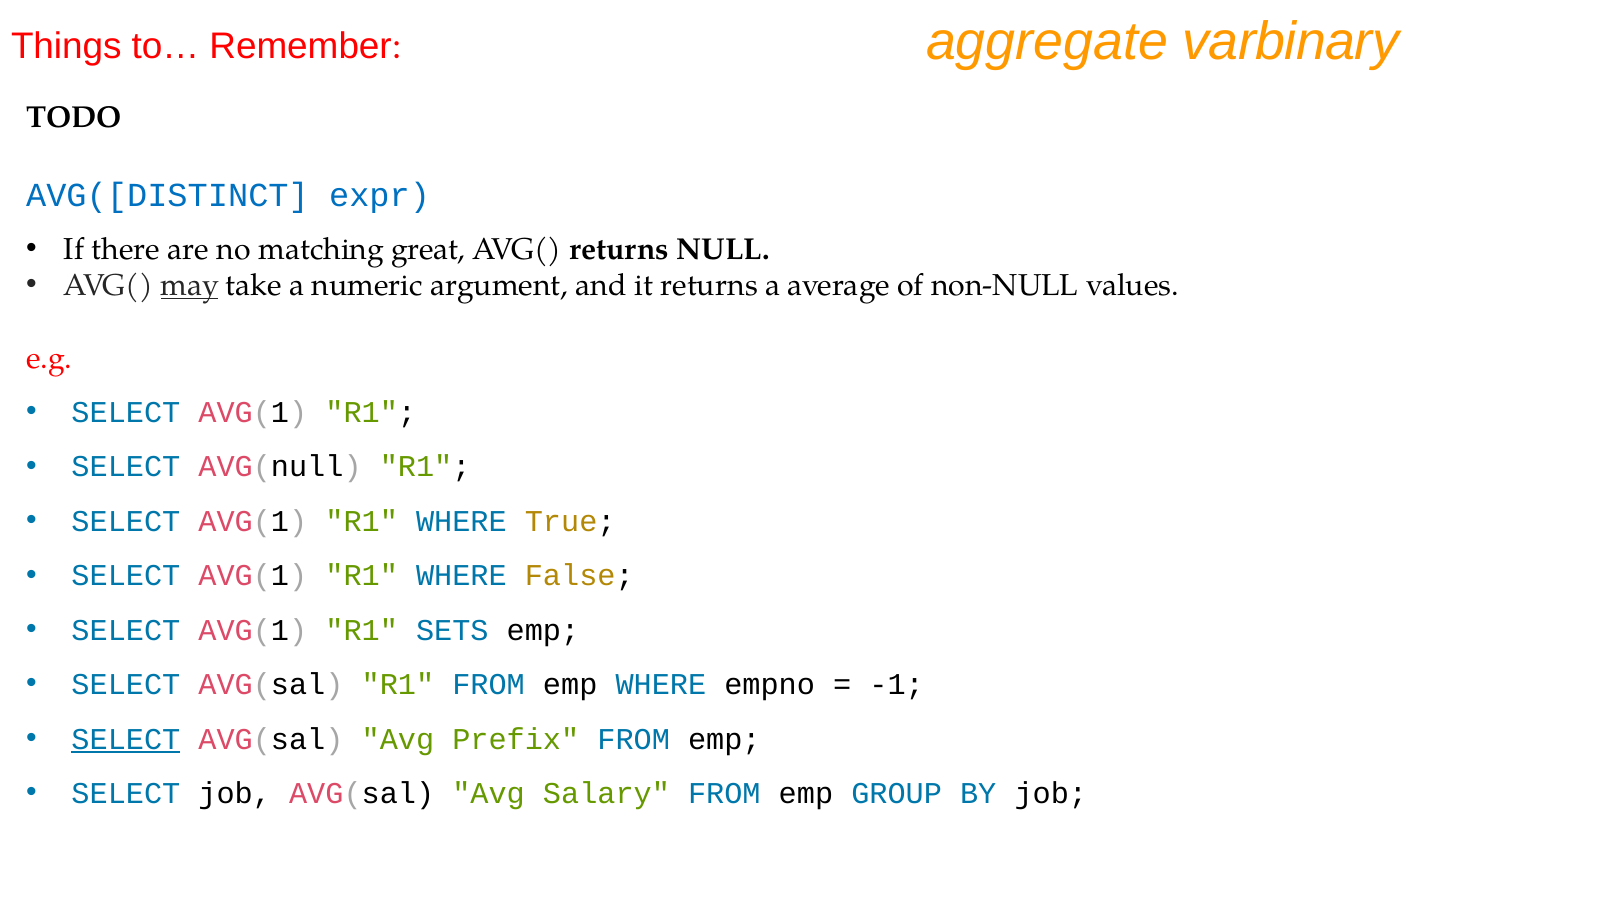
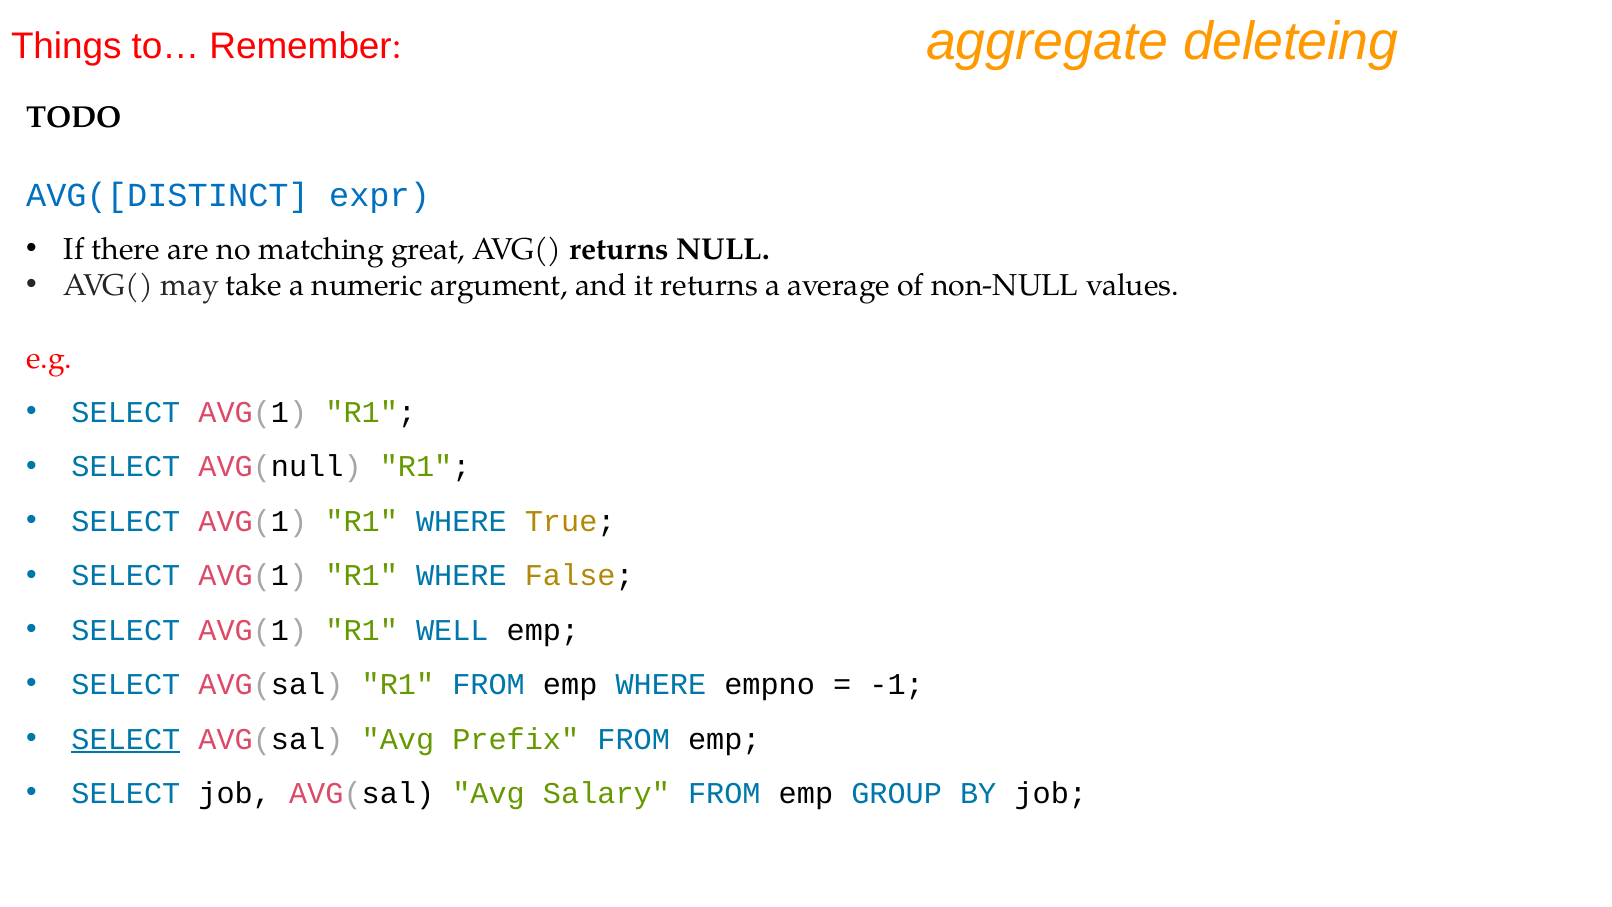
varbinary: varbinary -> deleteing (1291, 42)
may underline: present -> none (190, 285)
SETS: SETS -> WELL (452, 630)
